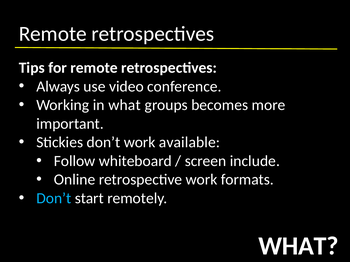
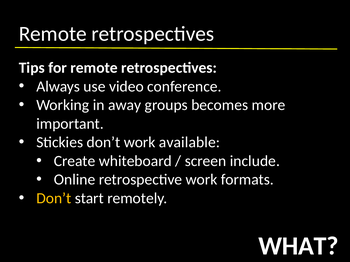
in what: what -> away (125, 105)
Follow: Follow -> Create (75, 161)
Don’t colour: light blue -> yellow (54, 199)
